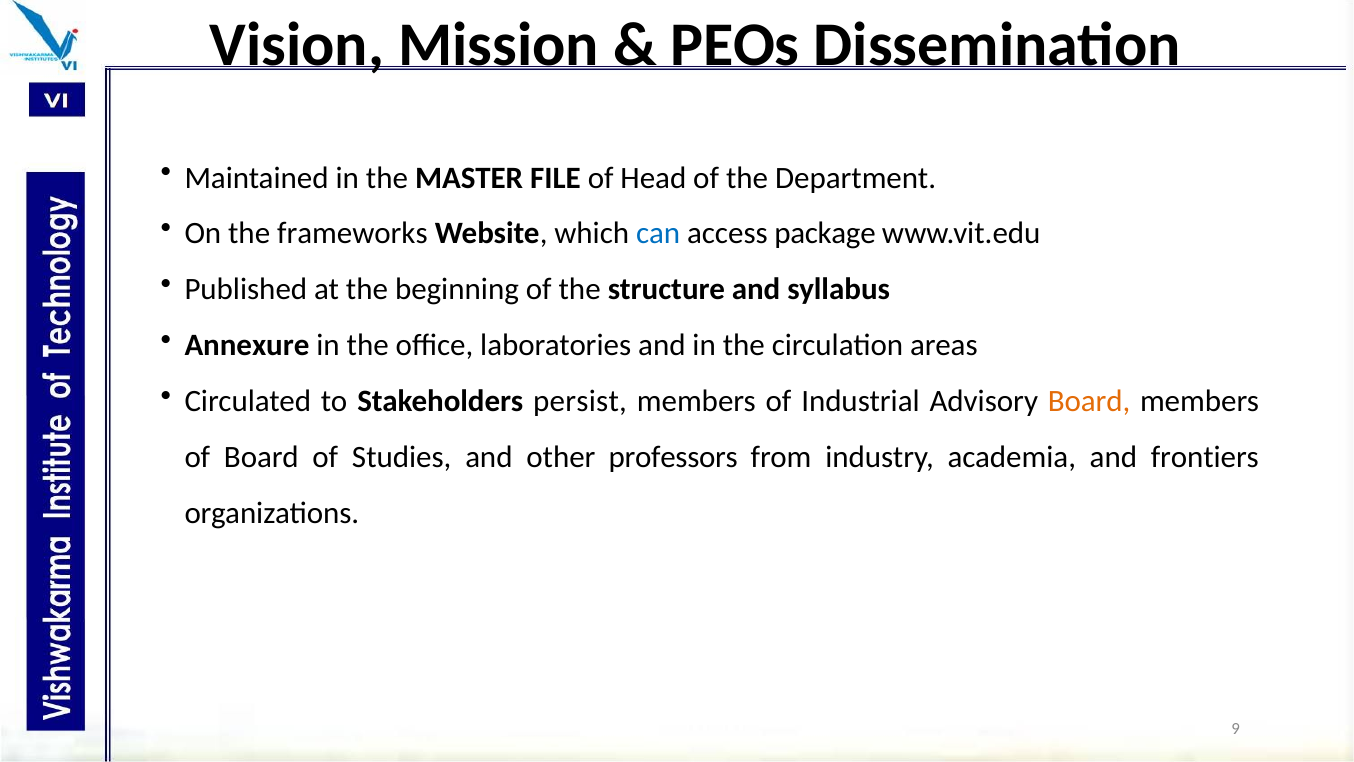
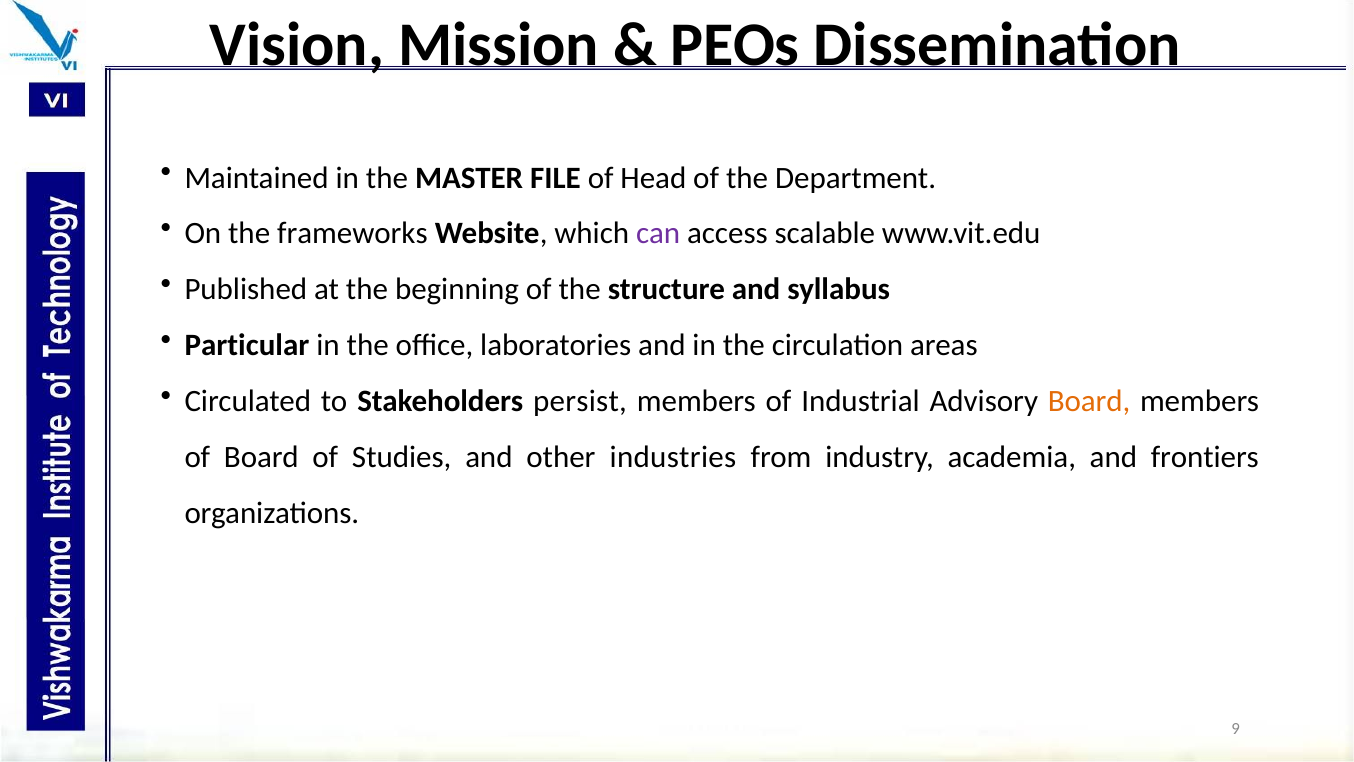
can colour: blue -> purple (658, 234)
package: package -> scalable (825, 234)
Annexure: Annexure -> Particular (247, 345)
professors: professors -> industries (673, 457)
